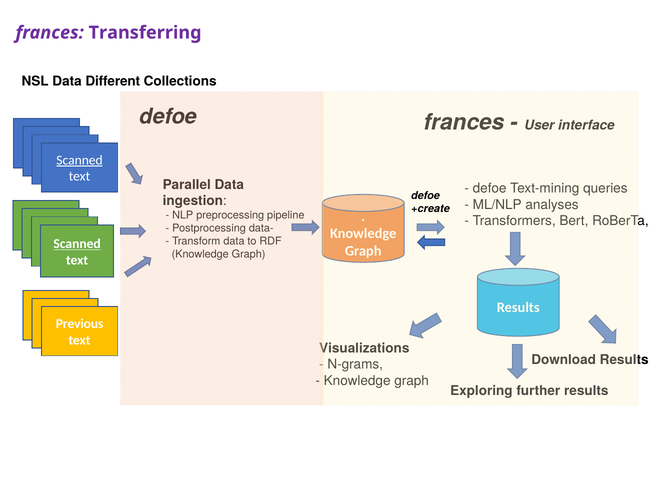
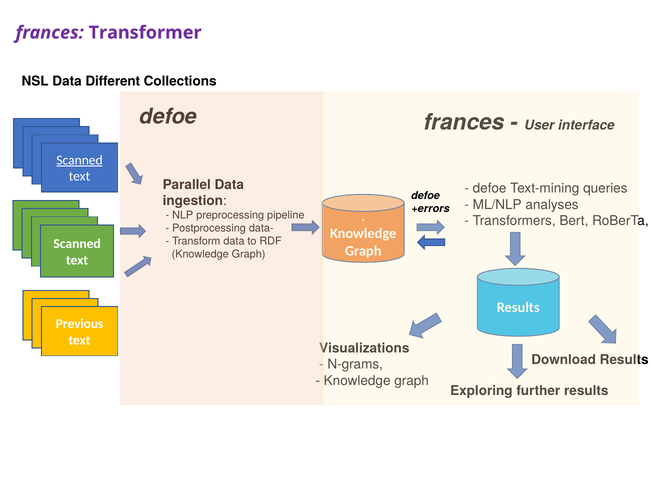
Transferring: Transferring -> Transformer (145, 33)
+create: +create -> +errors (430, 209)
Scanned underline: present -> none (77, 244)
